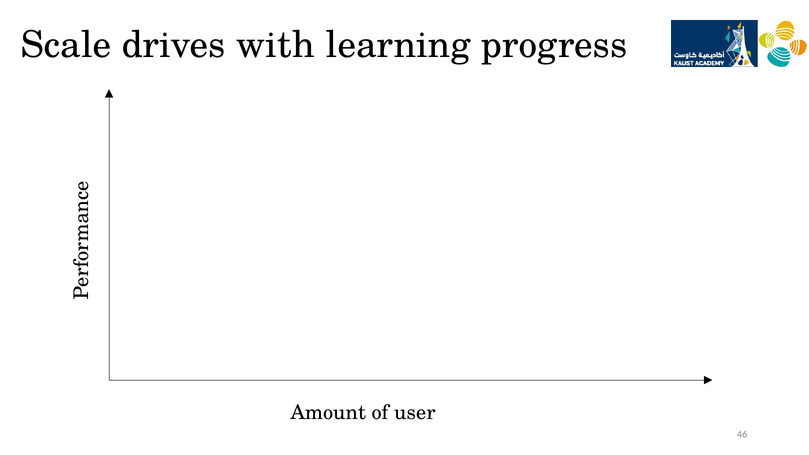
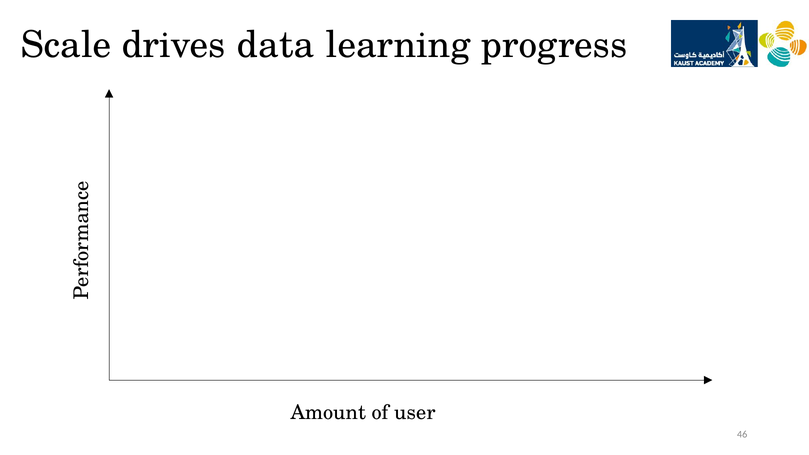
with: with -> data (276, 45)
